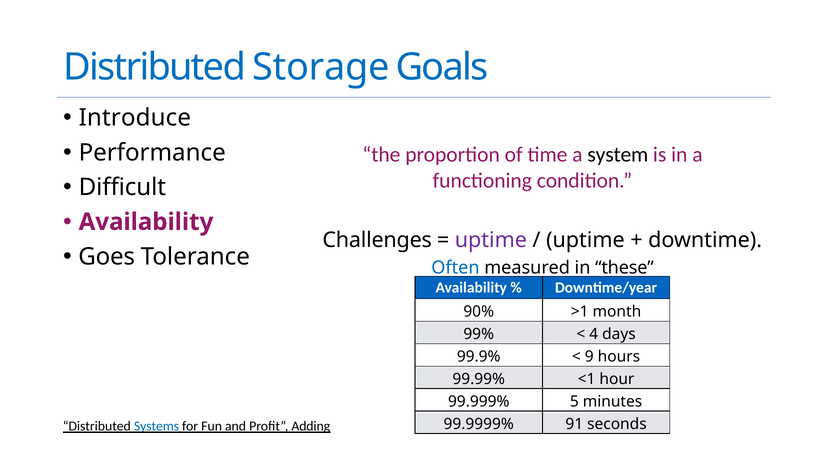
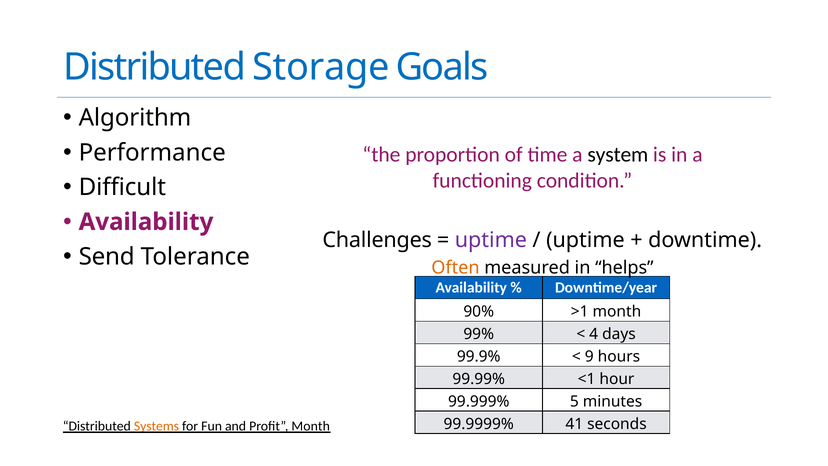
Introduce: Introduce -> Algorithm (135, 118)
Goes: Goes -> Send (107, 257)
Often colour: blue -> orange (455, 268)
these: these -> helps (624, 268)
91: 91 -> 41 (574, 424)
Systems colour: blue -> orange (157, 426)
Profit Adding: Adding -> Month (311, 426)
